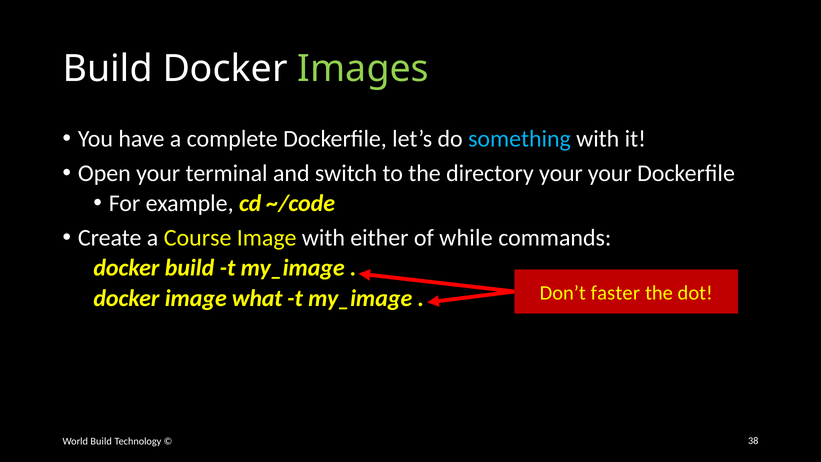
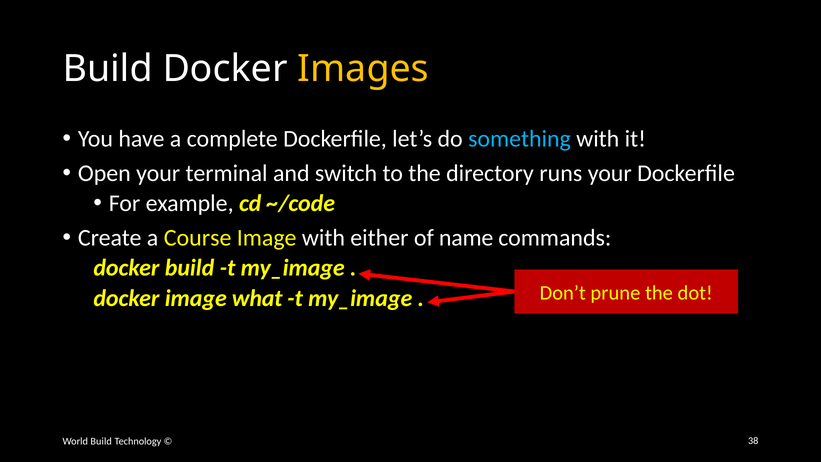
Images colour: light green -> yellow (363, 69)
directory your: your -> runs (561, 173)
while: while -> name (466, 238)
faster: faster -> prune (615, 293)
